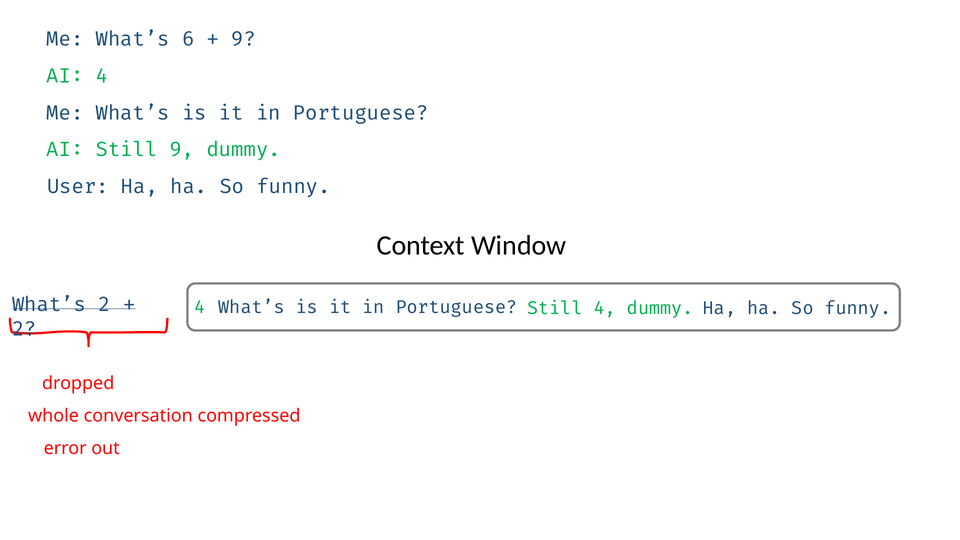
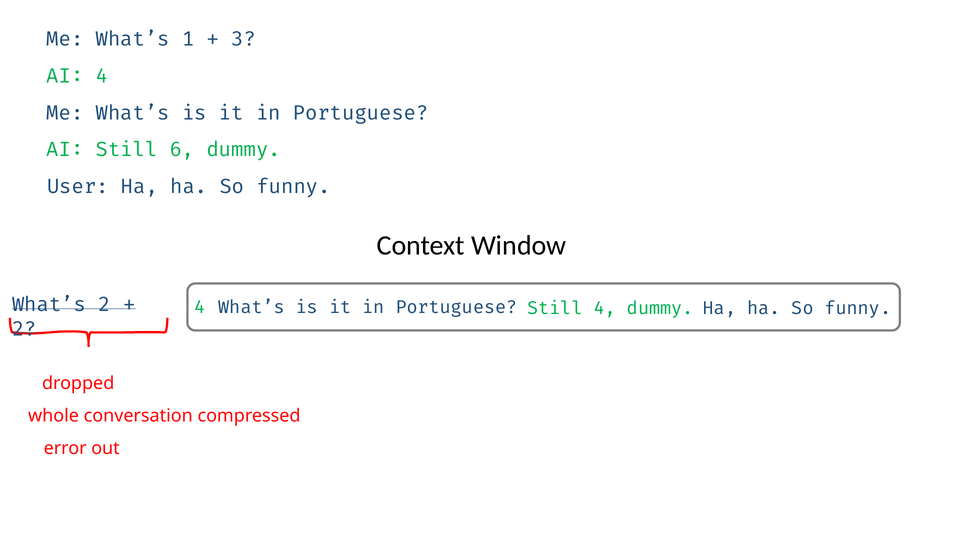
6: 6 -> 1 (188, 39)
9: 9 -> 3 (244, 39)
Still 9: 9 -> 6 (182, 150)
